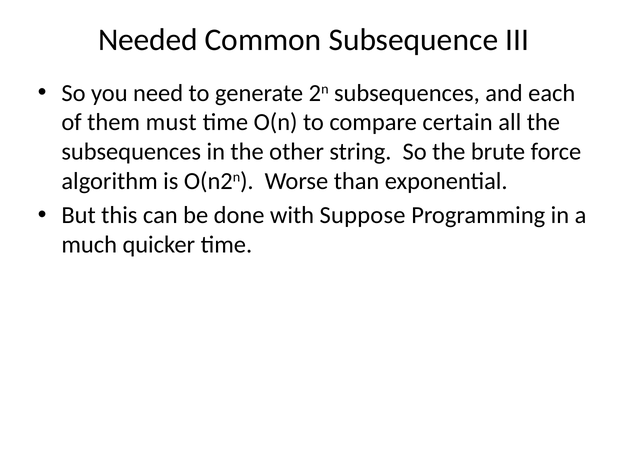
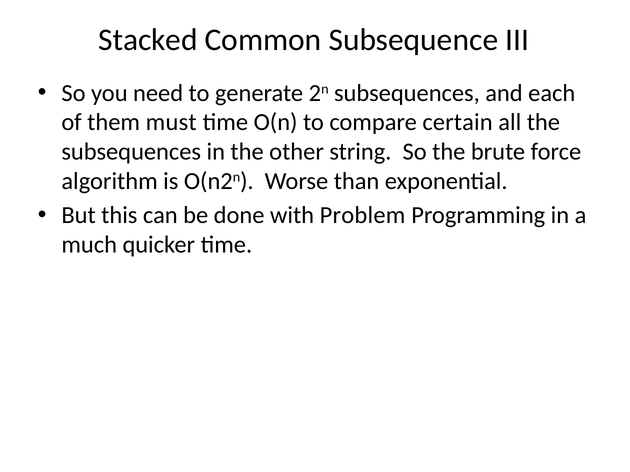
Needed: Needed -> Stacked (148, 40)
Suppose: Suppose -> Problem (363, 216)
